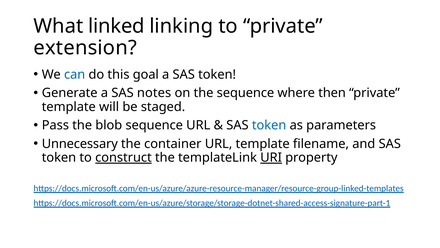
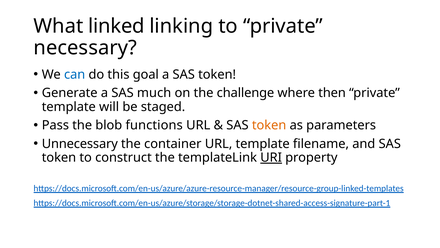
extension: extension -> necessary (85, 48)
notes: notes -> much (154, 93)
the sequence: sequence -> challenge (245, 93)
blob sequence: sequence -> functions (154, 125)
token colour: blue -> orange (269, 125)
construct underline: present -> none (123, 157)
